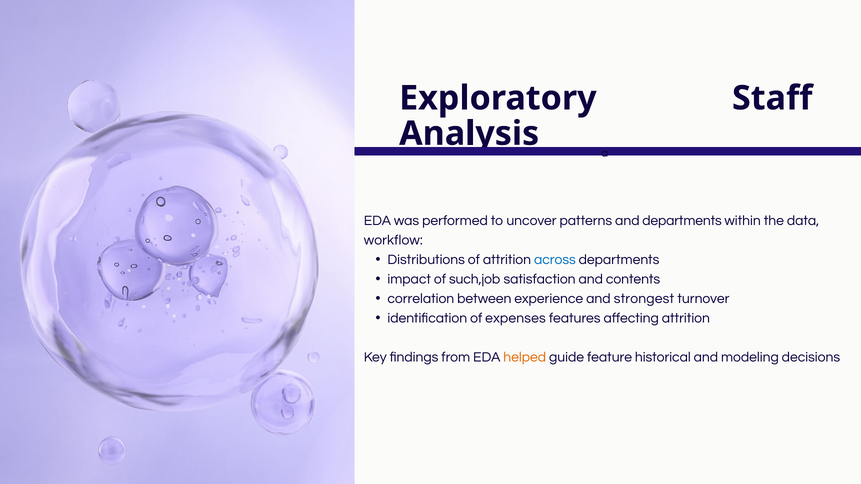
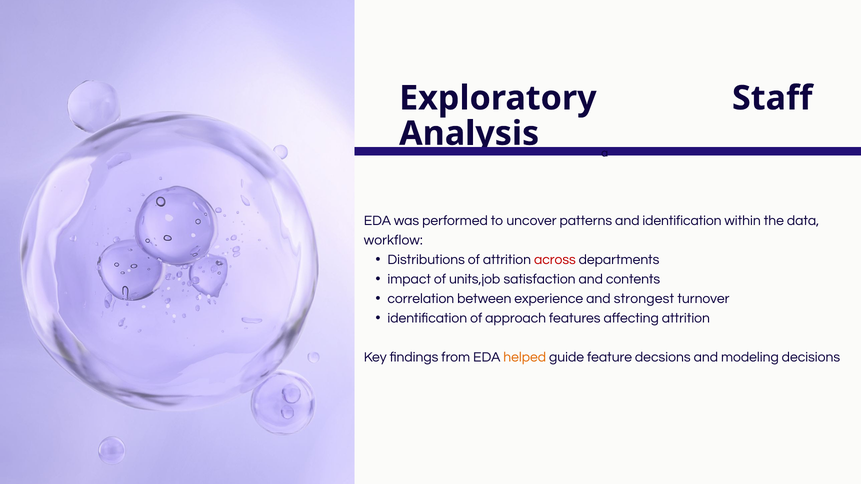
and departments: departments -> identification (682, 221)
across colour: blue -> red (555, 260)
such,job: such,job -> units,job (475, 279)
expenses: expenses -> approach (516, 318)
historical: historical -> decsions (663, 357)
